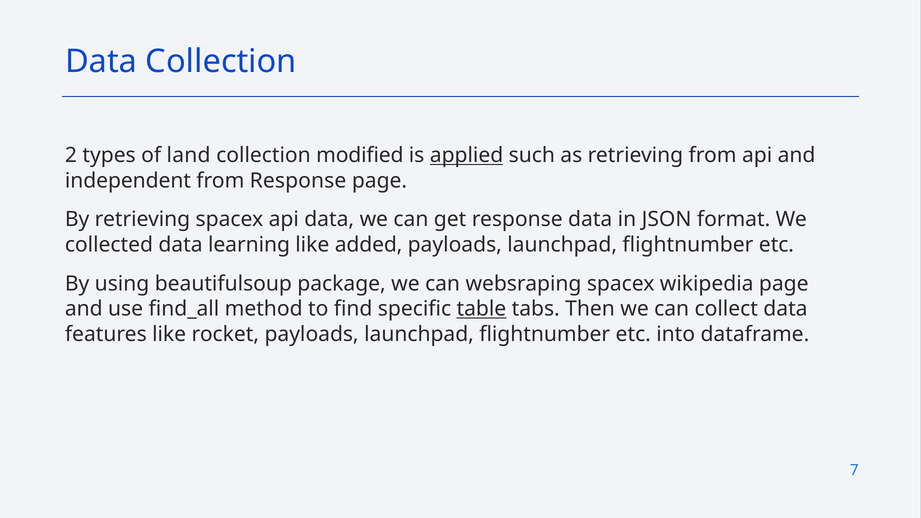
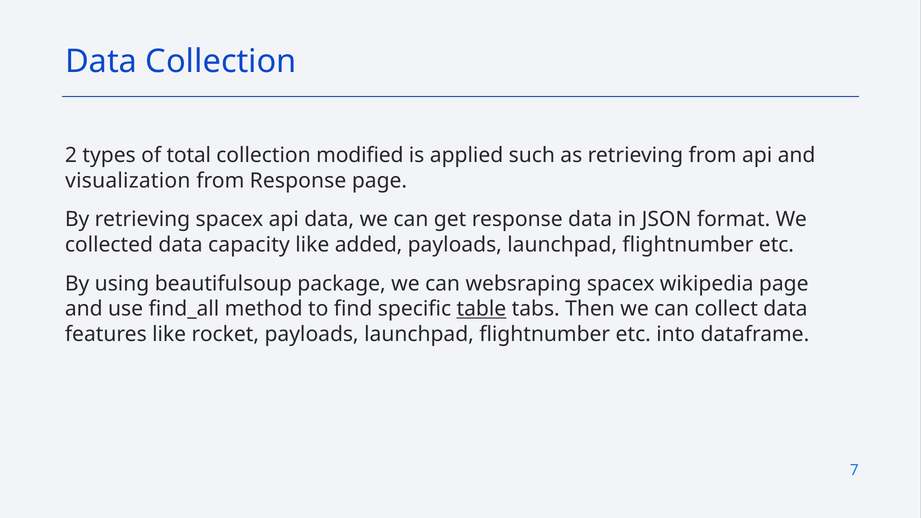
land: land -> total (189, 155)
applied underline: present -> none (467, 155)
independent: independent -> visualization (128, 181)
learning: learning -> capacity (249, 245)
